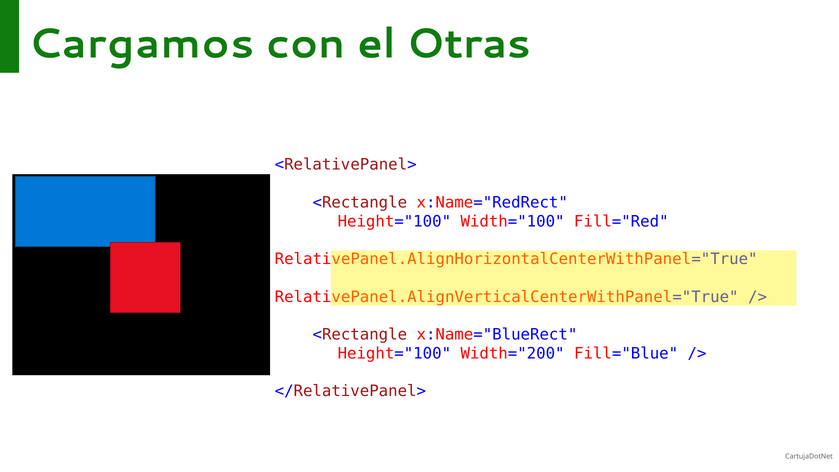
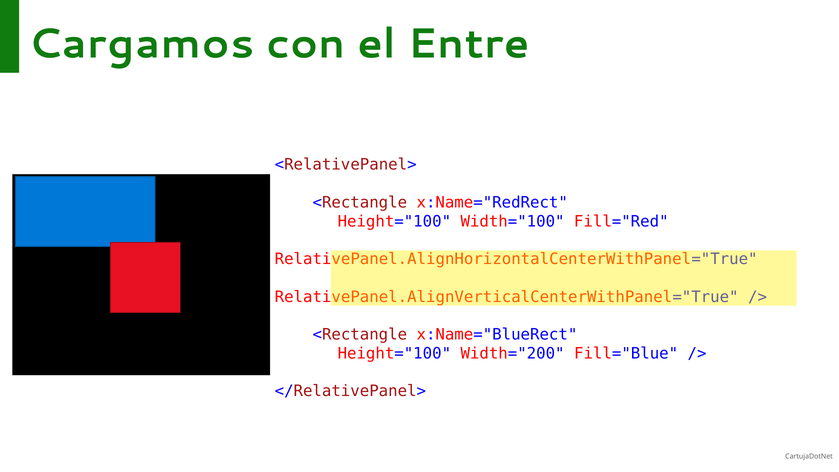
Otras: Otras -> Entre (469, 44)
